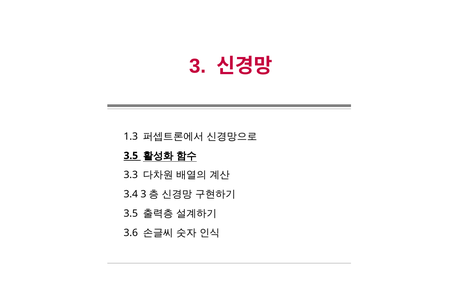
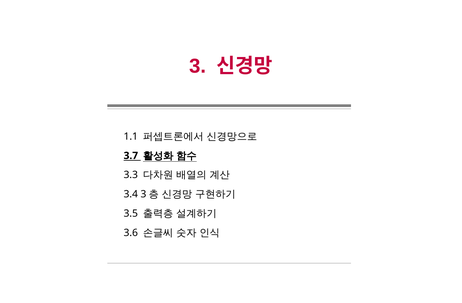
1.3: 1.3 -> 1.1 (131, 137)
3.5: 3.5 -> 3.7 (131, 156)
